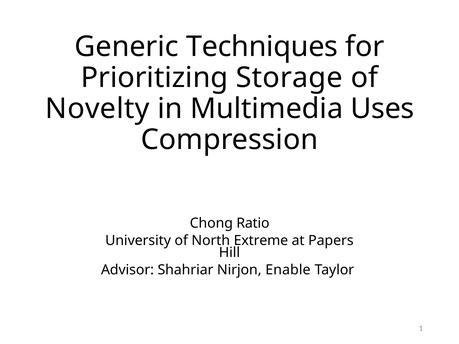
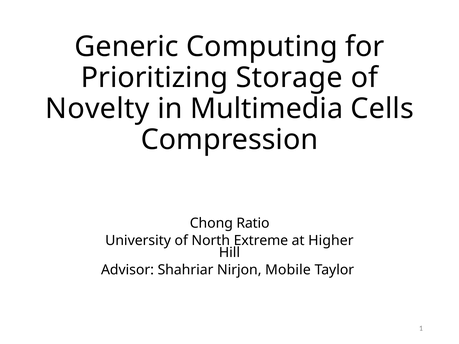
Techniques: Techniques -> Computing (262, 47)
Uses: Uses -> Cells (382, 109)
Papers: Papers -> Higher (331, 241)
Enable: Enable -> Mobile (288, 270)
